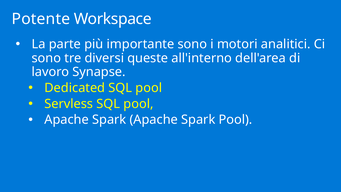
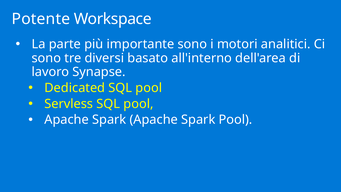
queste: queste -> basato (148, 58)
